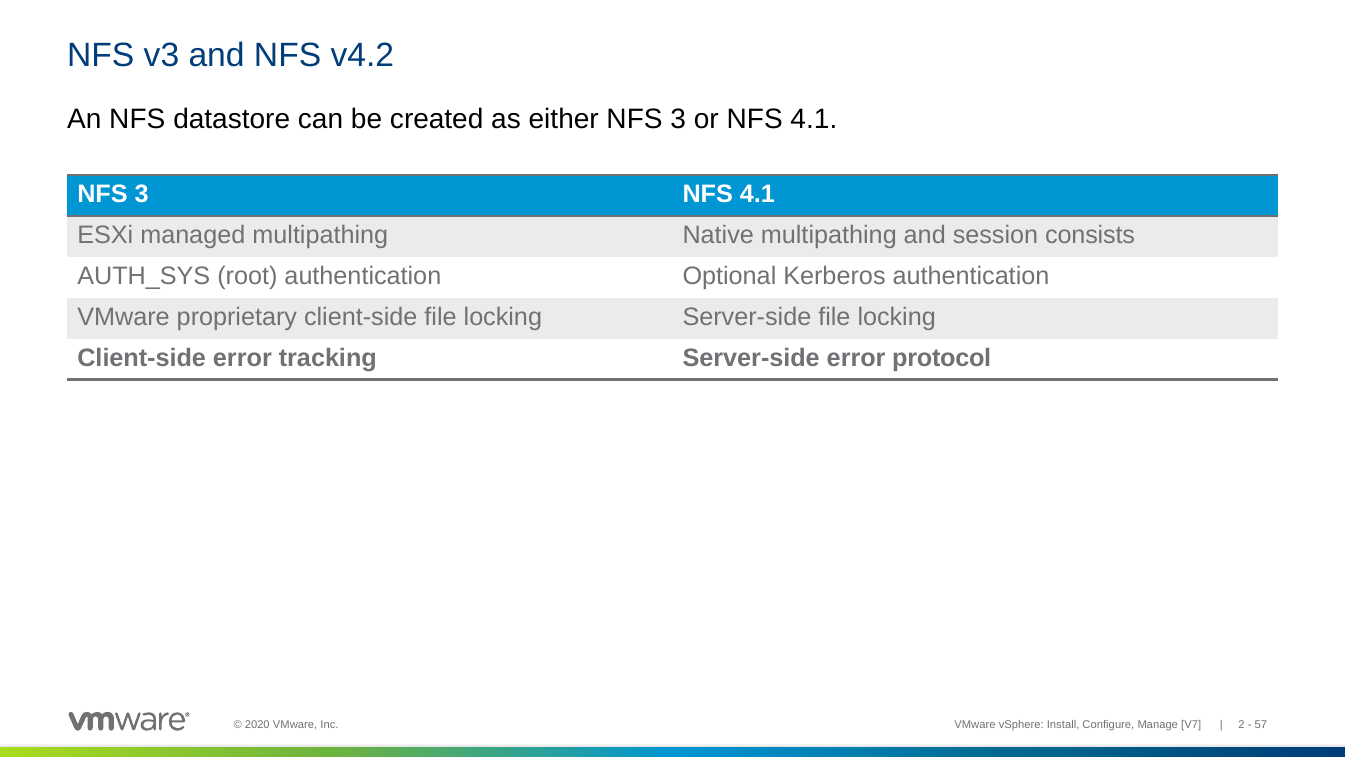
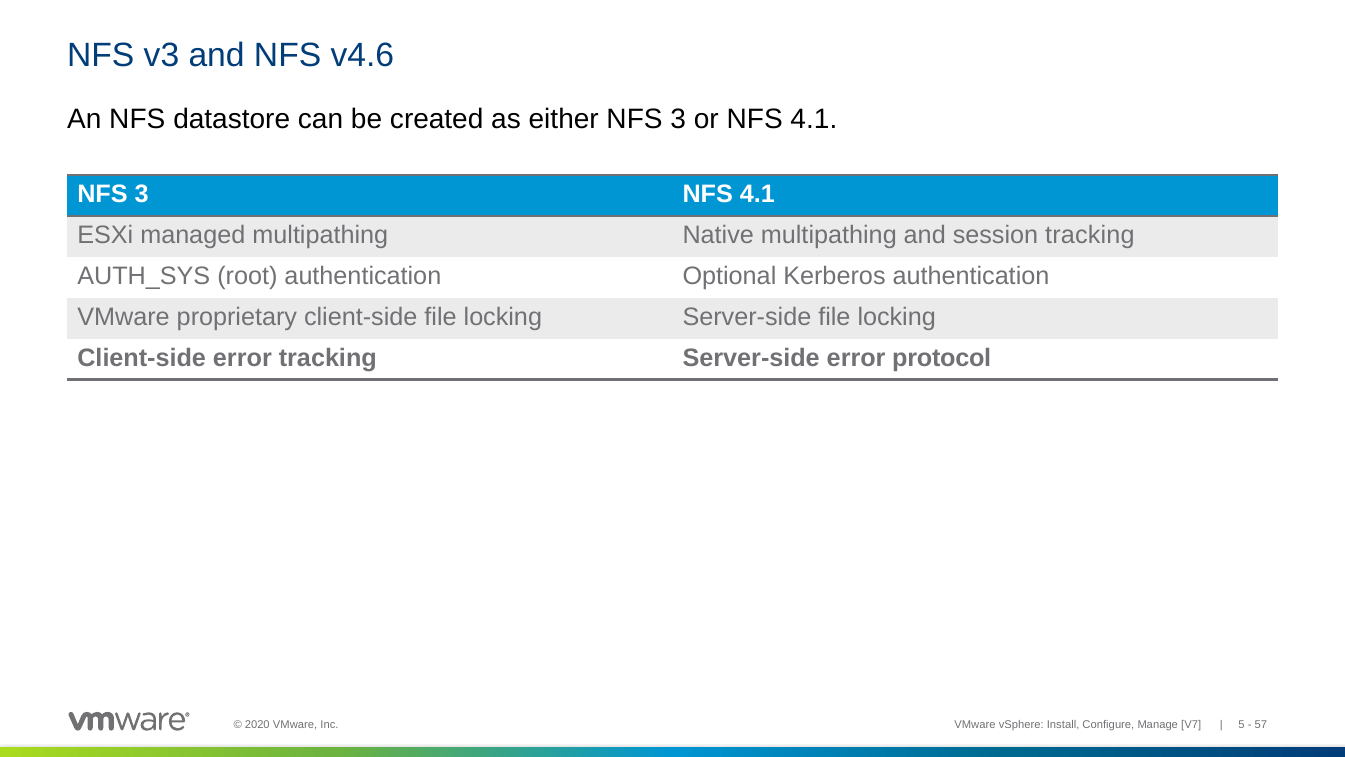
v4.2: v4.2 -> v4.6 (362, 56)
session consists: consists -> tracking (1090, 235)
2: 2 -> 5 (1242, 724)
